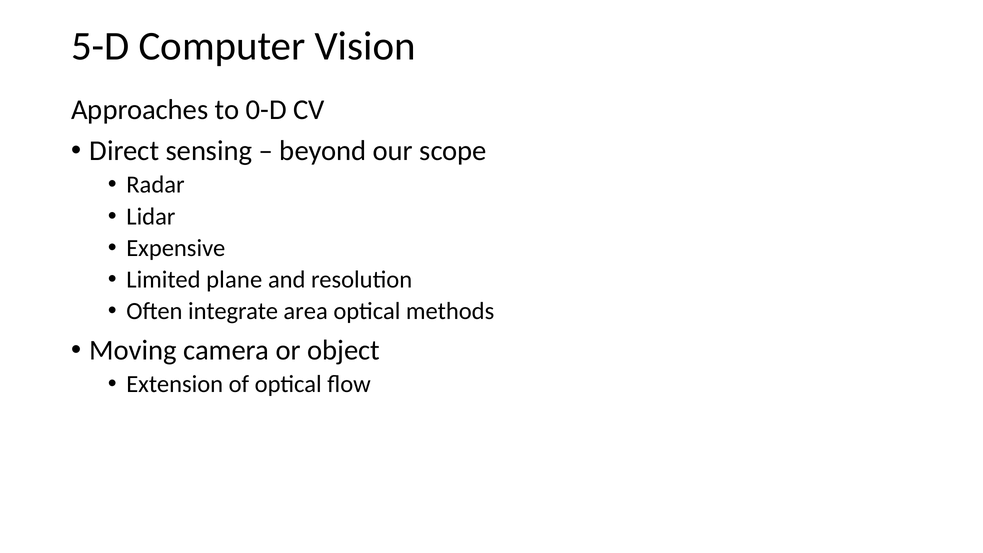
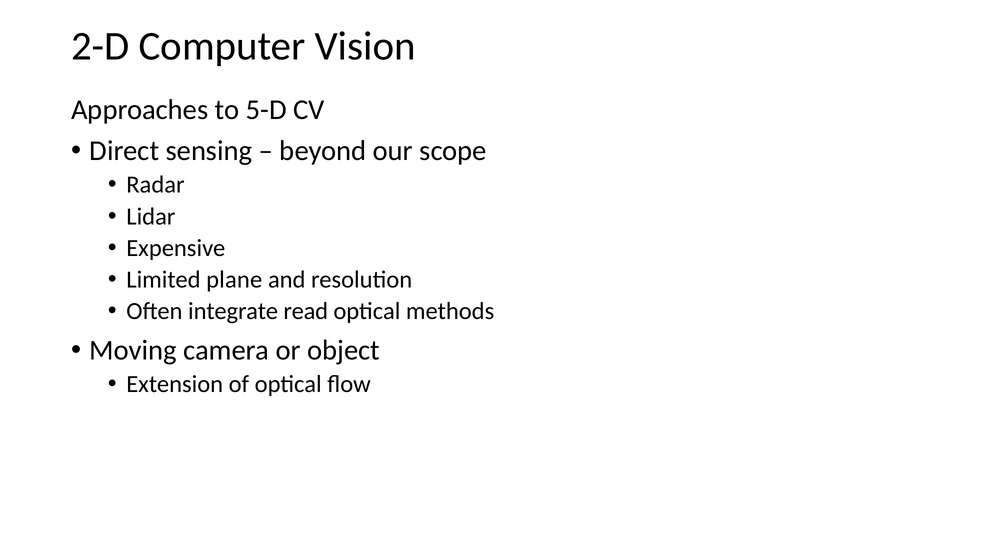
5-D: 5-D -> 2-D (100, 46)
0-D: 0-D -> 5-D (266, 110)
area: area -> read (306, 311)
